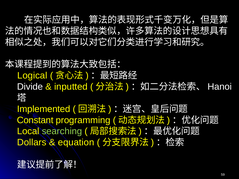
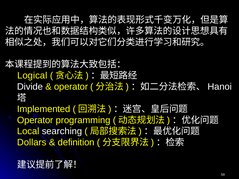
inputted: inputted -> operator (71, 87)
Constant: Constant -> Operator (35, 120)
searching colour: light green -> white (62, 131)
equation: equation -> definition (76, 143)
